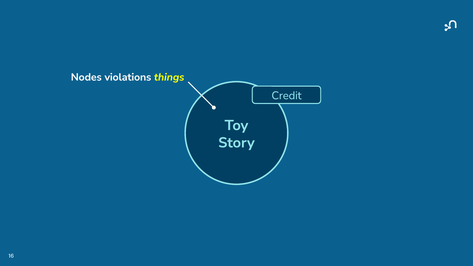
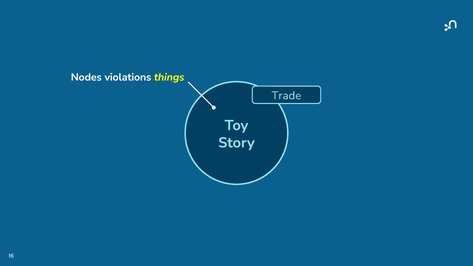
Credit: Credit -> Trade (286, 96)
